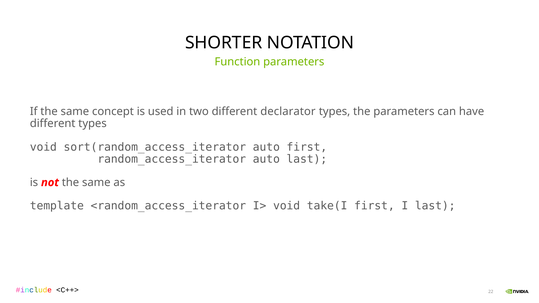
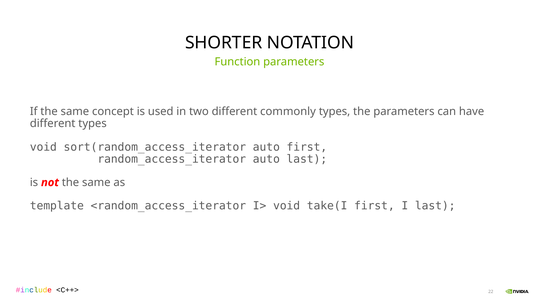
declarator: declarator -> commonly (288, 112)
